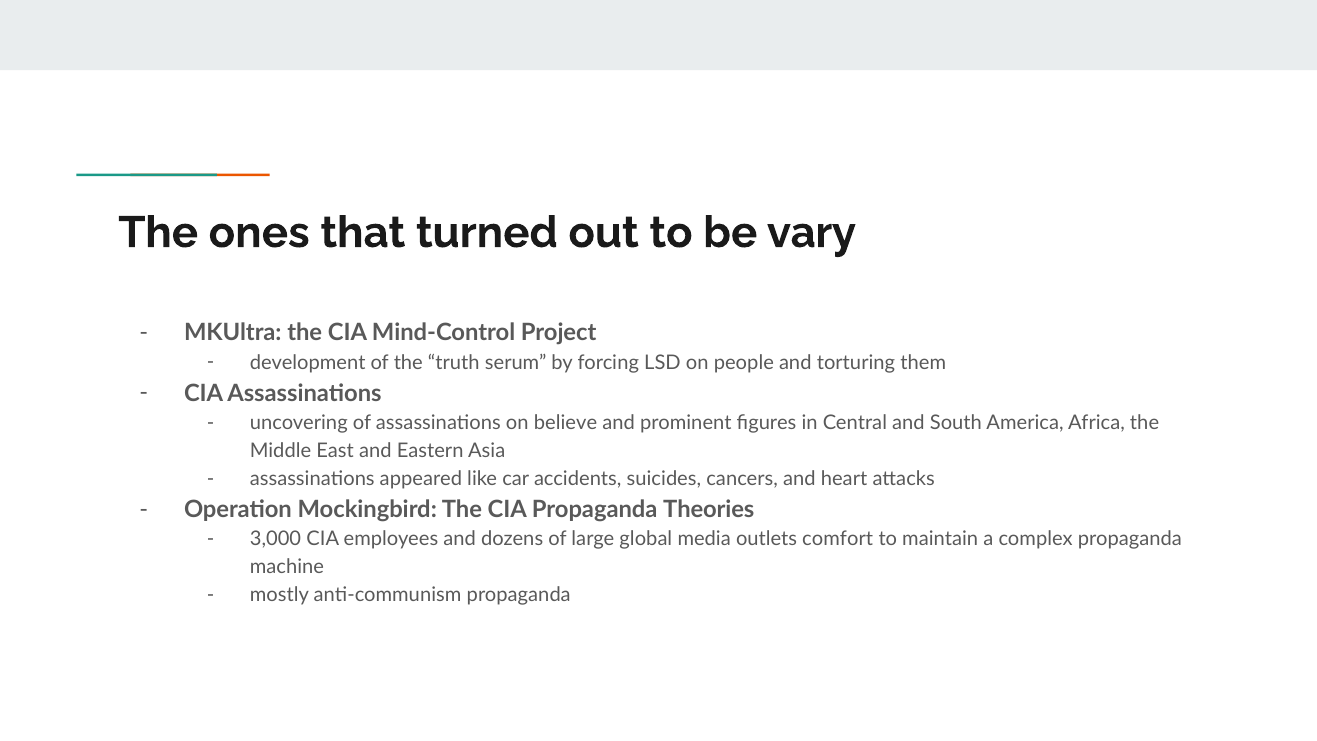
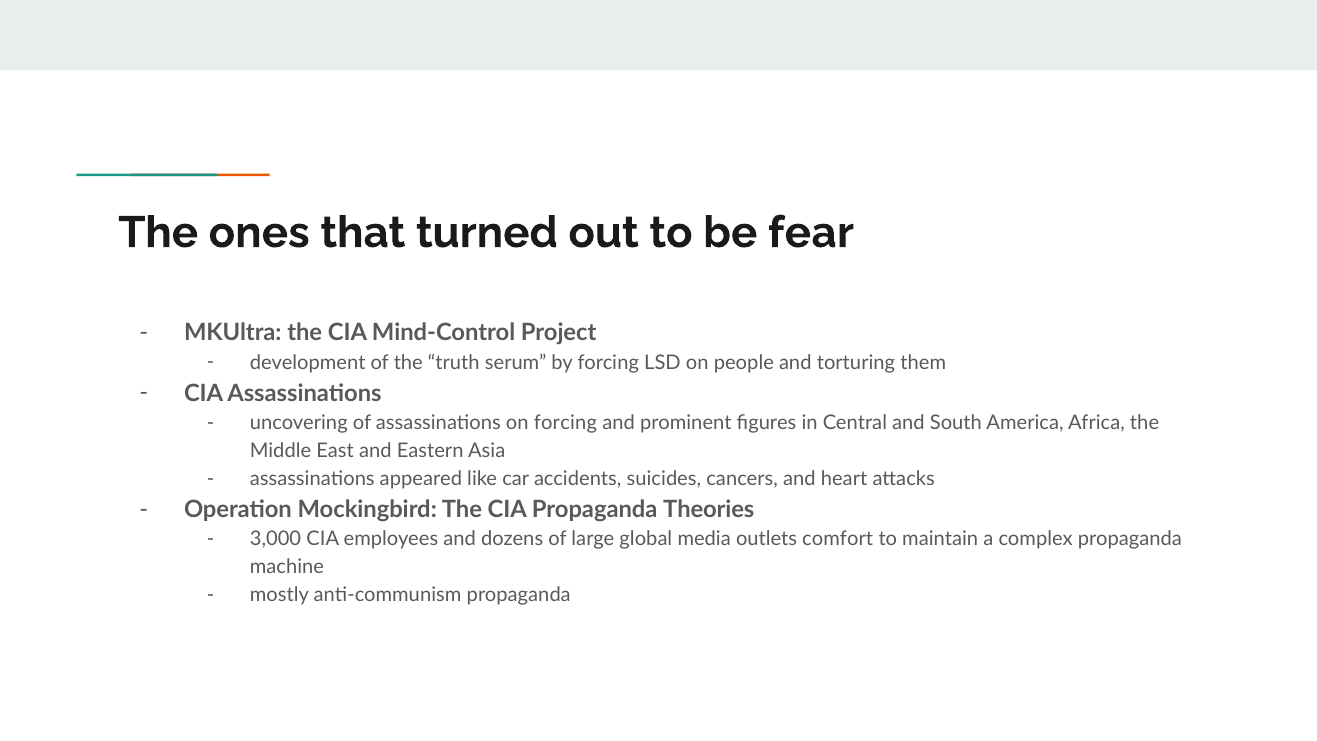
vary: vary -> fear (811, 233)
on believe: believe -> forcing (565, 423)
